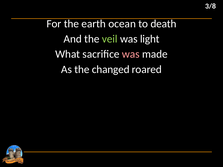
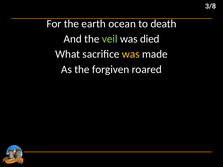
light: light -> died (150, 39)
was colour: pink -> yellow (131, 54)
changed: changed -> forgiven (111, 69)
